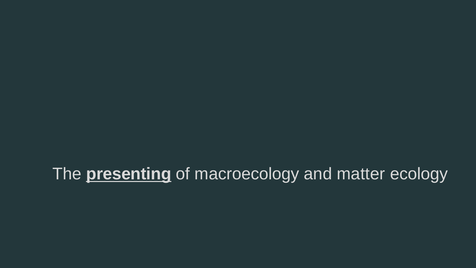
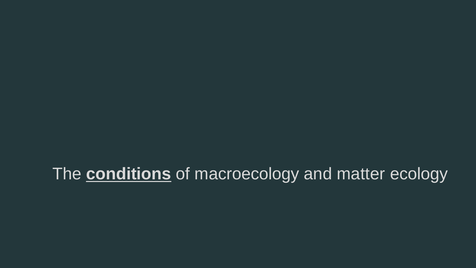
presenting: presenting -> conditions (129, 174)
